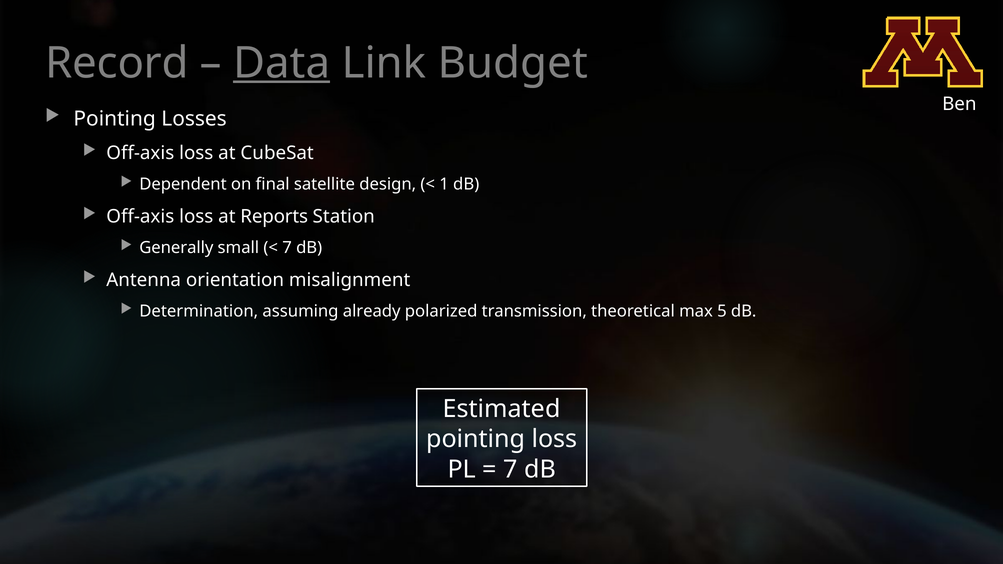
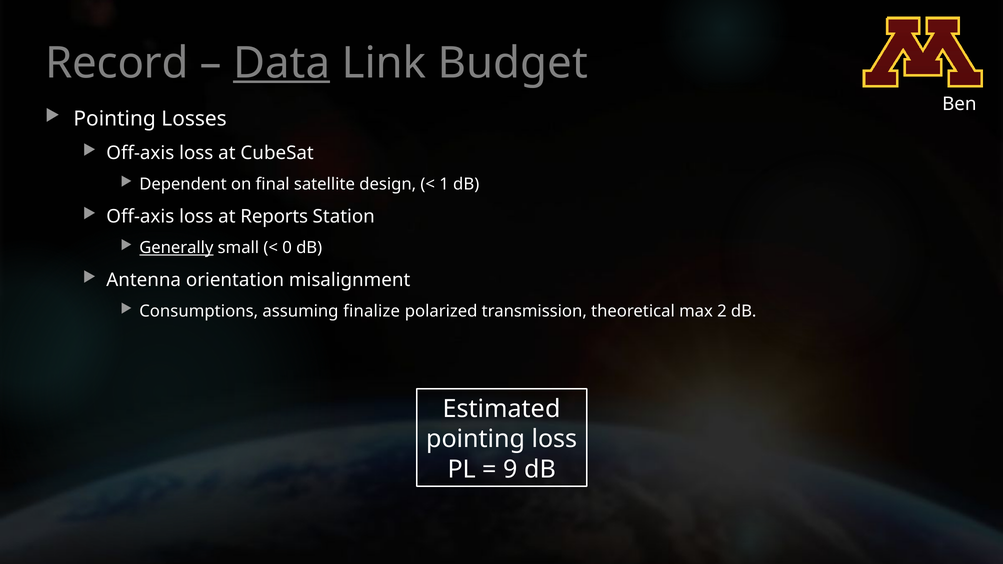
Generally underline: none -> present (176, 248)
7: 7 -> 0 (287, 248)
Determination: Determination -> Consumptions (199, 312)
already: already -> finalize (372, 312)
5: 5 -> 2 (722, 312)
7: 7 -> 9 (510, 469)
